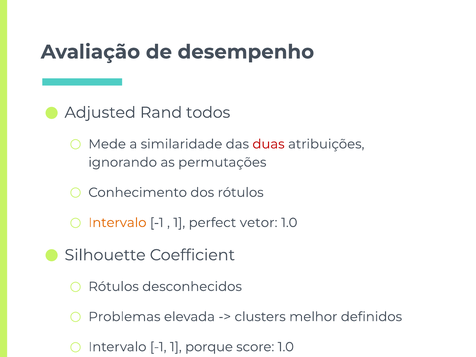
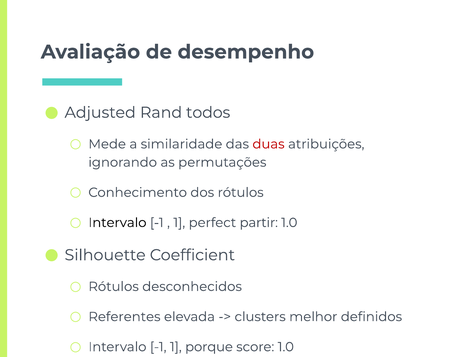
Intervalo colour: orange -> black (117, 223)
vetor: vetor -> partir (259, 223)
Problemas: Problemas -> Referentes (124, 317)
